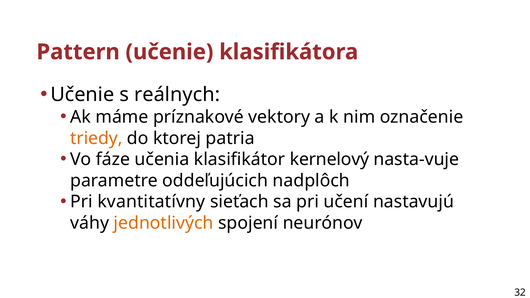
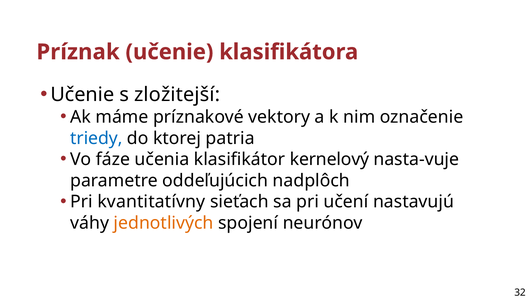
Pattern: Pattern -> Príznak (78, 52)
reálnych: reálnych -> zložitejší (177, 95)
triedy colour: orange -> blue (96, 138)
